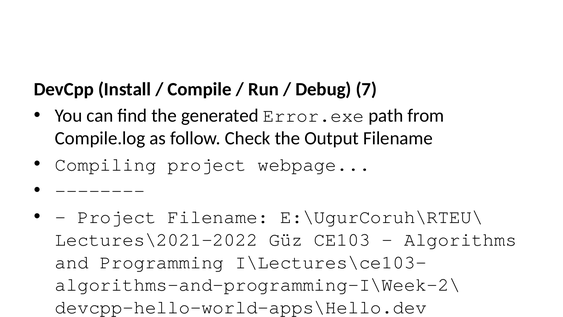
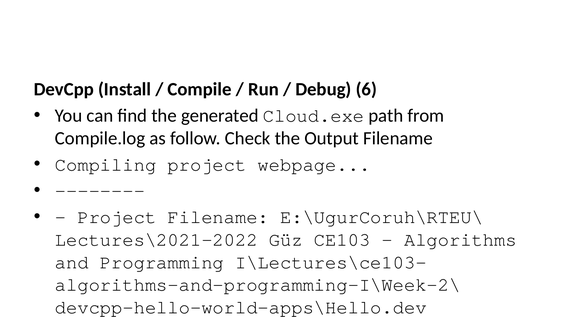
7: 7 -> 6 (366, 89)
Error.exe: Error.exe -> Cloud.exe (314, 116)
